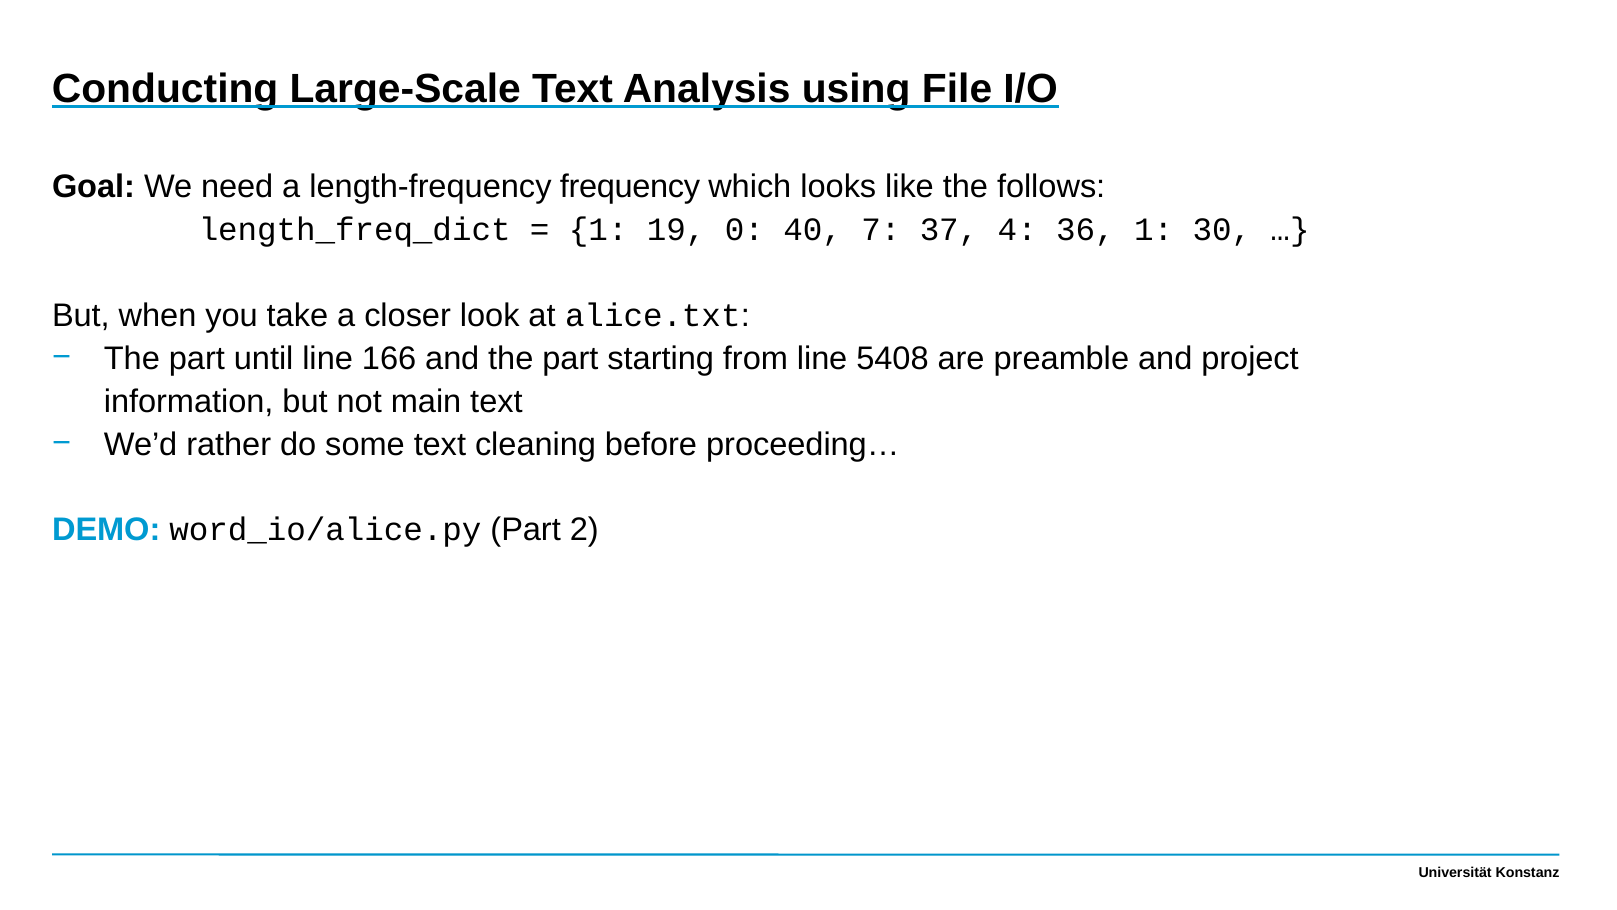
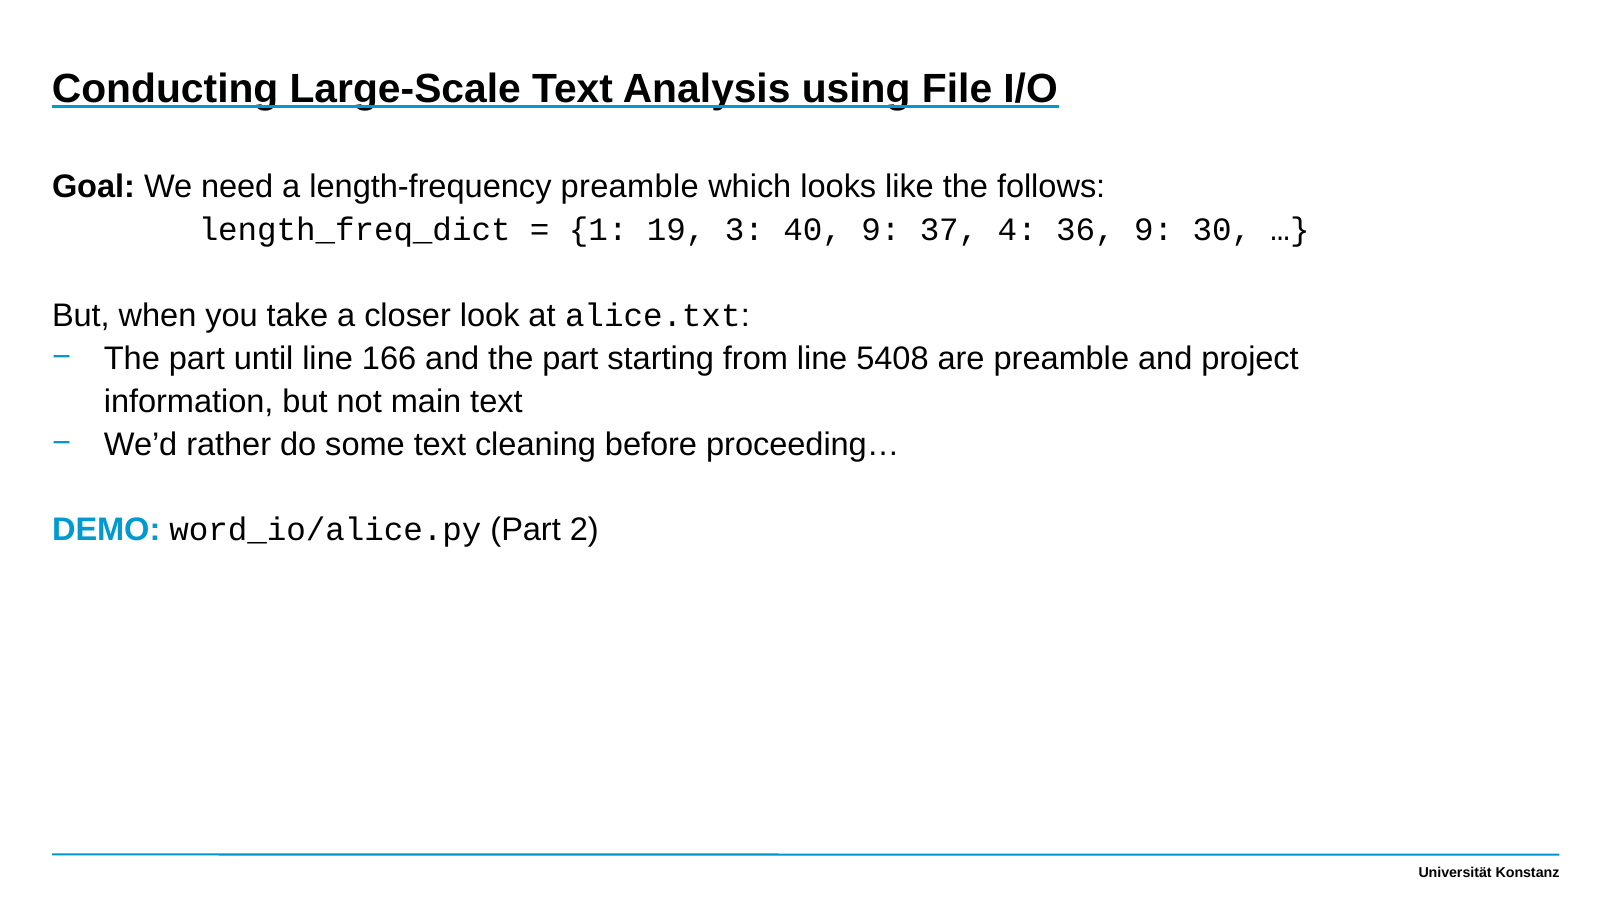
length-frequency frequency: frequency -> preamble (630, 186)
0: 0 -> 3 (744, 229)
40 7: 7 -> 9 (881, 229)
36 1: 1 -> 9 (1154, 229)
